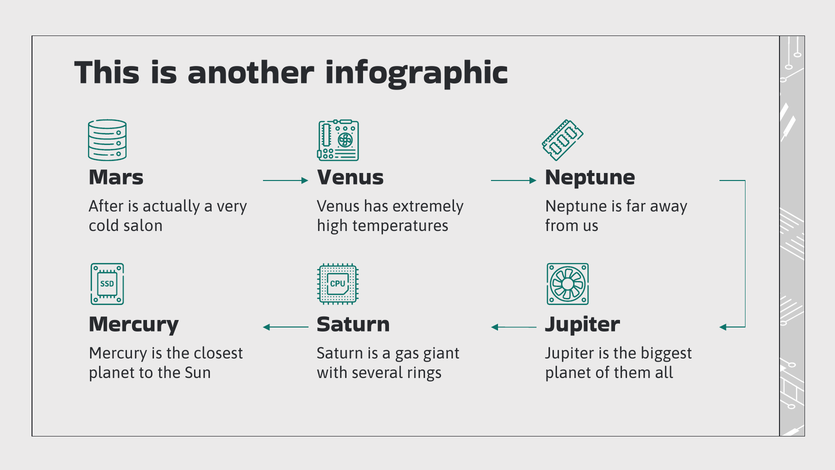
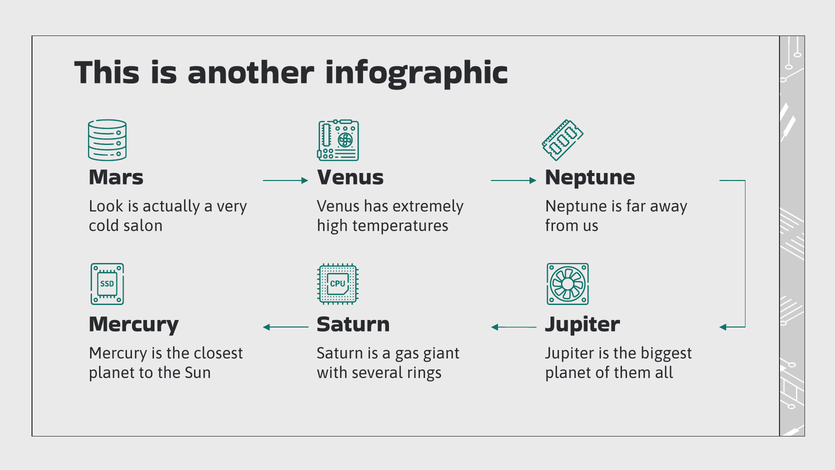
After: After -> Look (106, 206)
